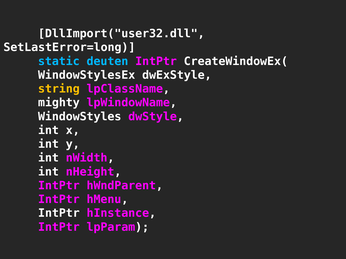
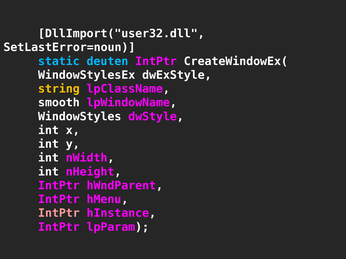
SetLastError=long: SetLastError=long -> SetLastError=noun (69, 48)
mighty: mighty -> smooth (59, 103)
IntPtr colour: white -> pink (59, 214)
